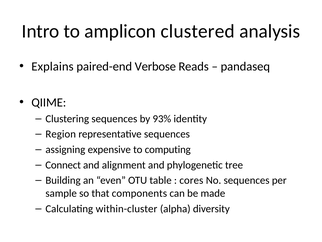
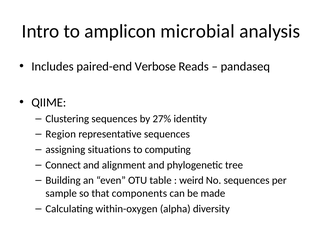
clustered: clustered -> microbial (198, 31)
Explains: Explains -> Includes (53, 66)
93%: 93% -> 27% (162, 118)
expensive: expensive -> situations (109, 149)
cores: cores -> weird (191, 180)
within-cluster: within-cluster -> within-oxygen (127, 208)
